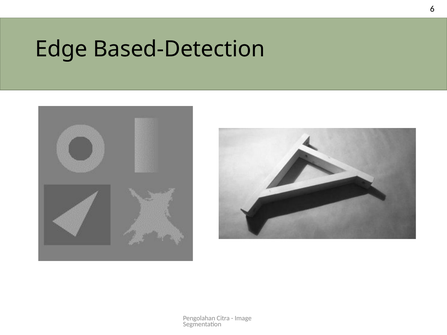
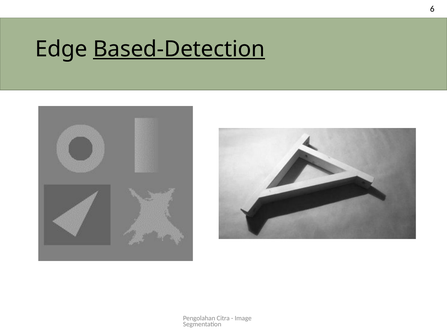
Based-Detection underline: none -> present (179, 49)
